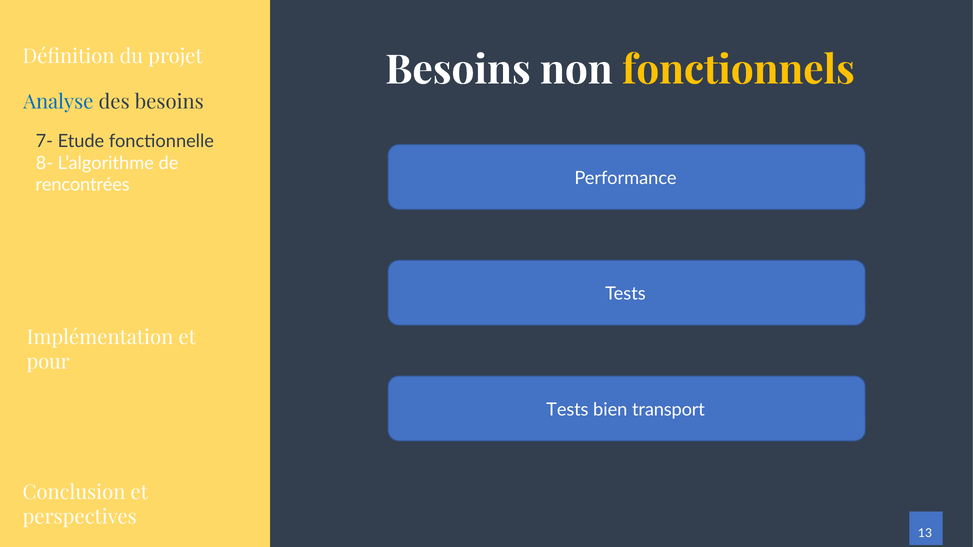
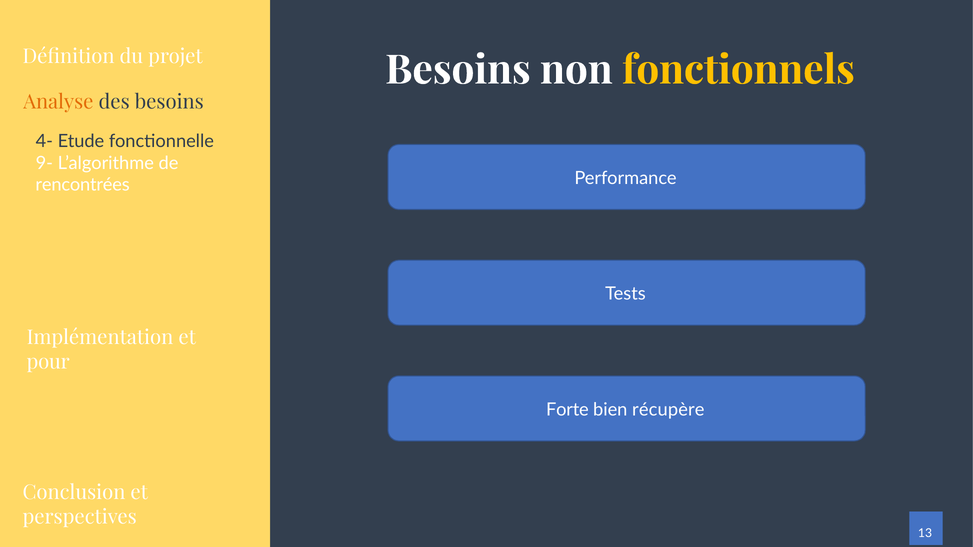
Analyse colour: blue -> orange (58, 102)
7-: 7- -> 4- (44, 141)
8-: 8- -> 9- (44, 163)
Tests: Tests -> Forte (567, 410)
transport: transport -> récupère (668, 410)
